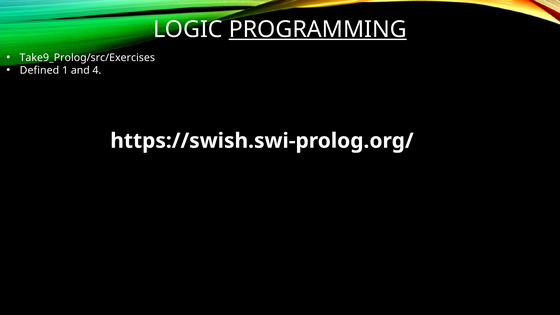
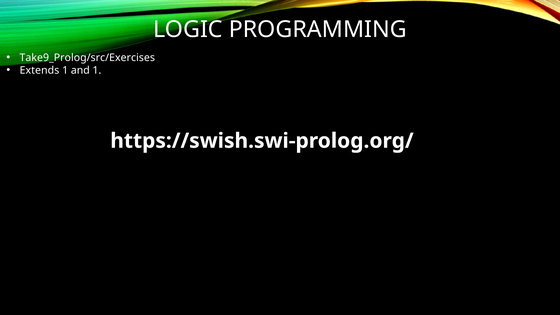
PROGRAMMING underline: present -> none (318, 29)
Defined: Defined -> Extends (39, 70)
and 4: 4 -> 1 (97, 70)
